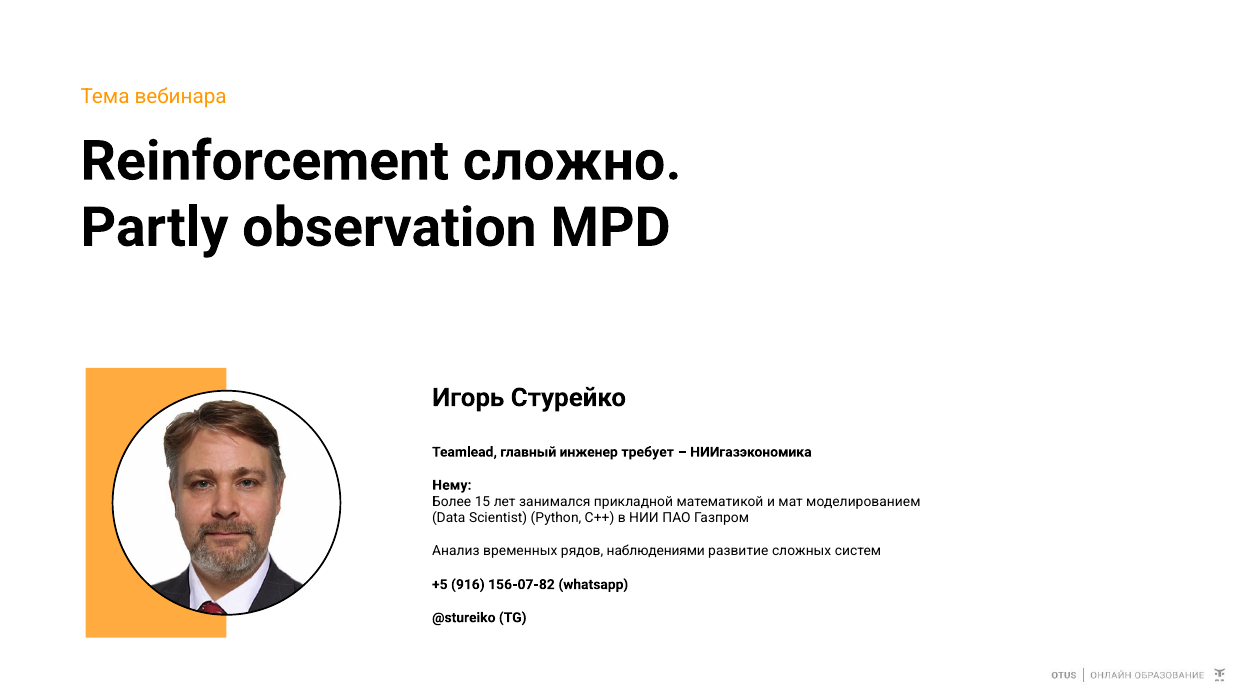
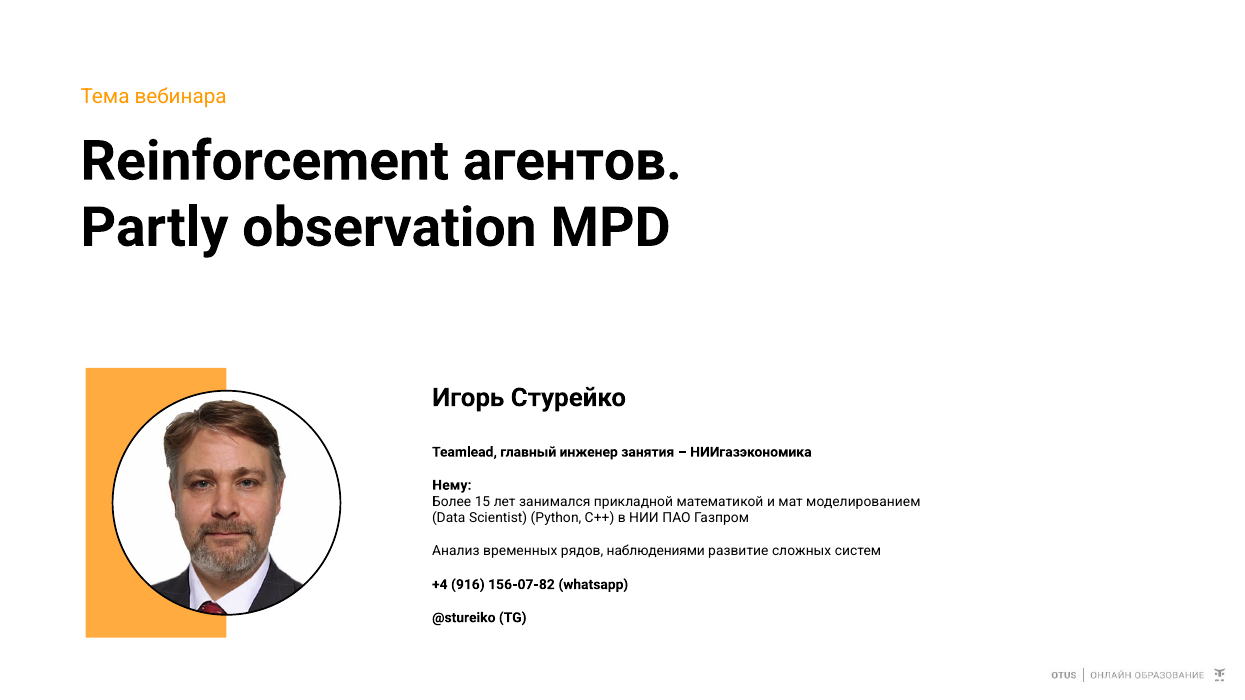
сложно: сложно -> агентов (572, 161)
требует: требует -> занятия (648, 452)
+5: +5 -> +4 (440, 585)
